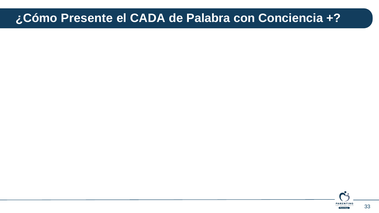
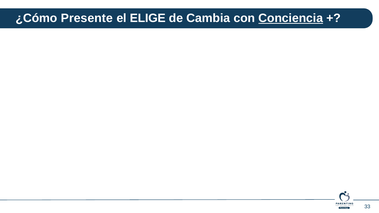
CADA: CADA -> ELIGE (148, 18)
Palabra: Palabra -> Cambia (208, 18)
Conciencia underline: none -> present (291, 18)
